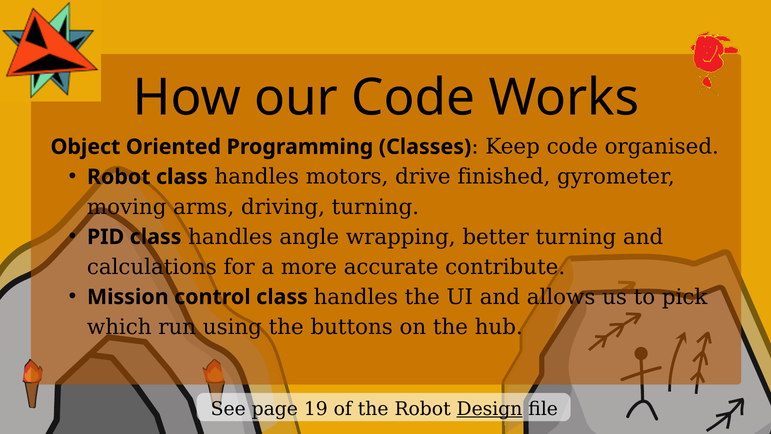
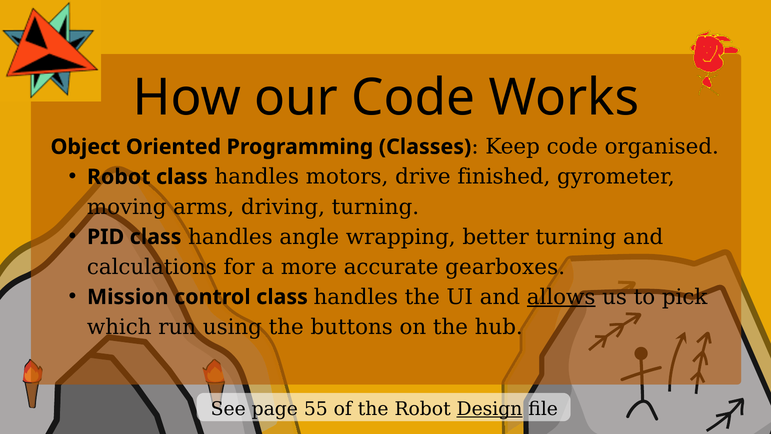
contribute: contribute -> gearboxes (505, 267)
allows underline: none -> present (561, 297)
19: 19 -> 55 (316, 409)
